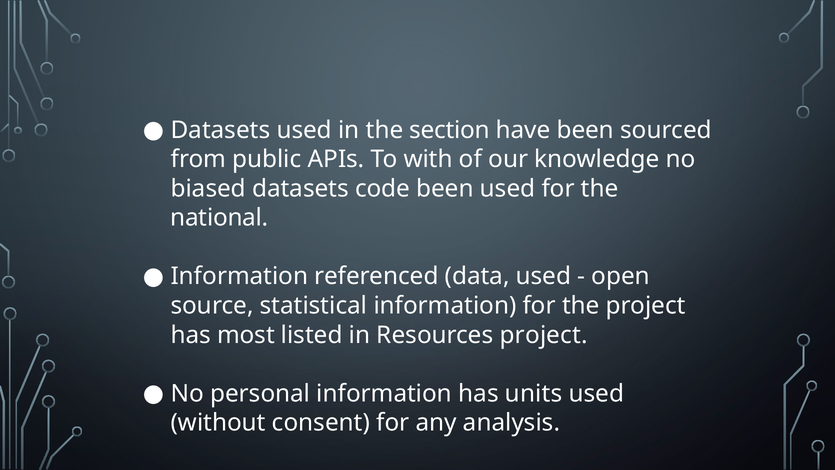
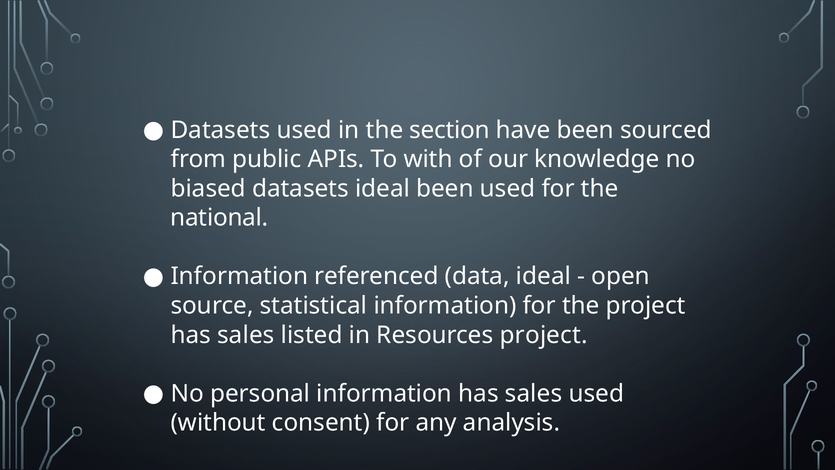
datasets code: code -> ideal (383, 189)
data used: used -> ideal (543, 276)
most: most -> sales (246, 335)
information has units: units -> sales (534, 393)
